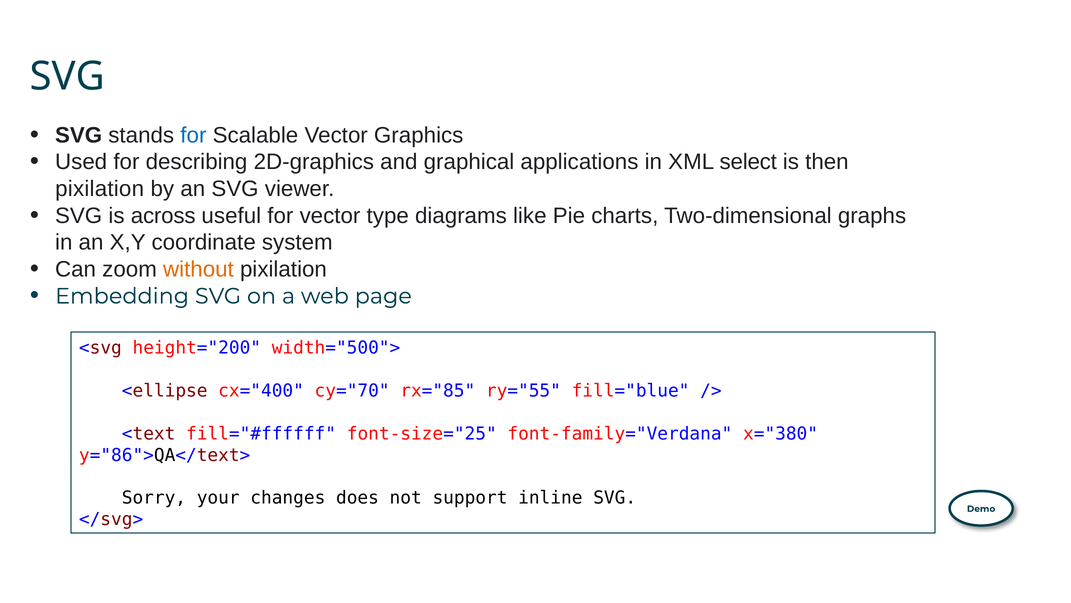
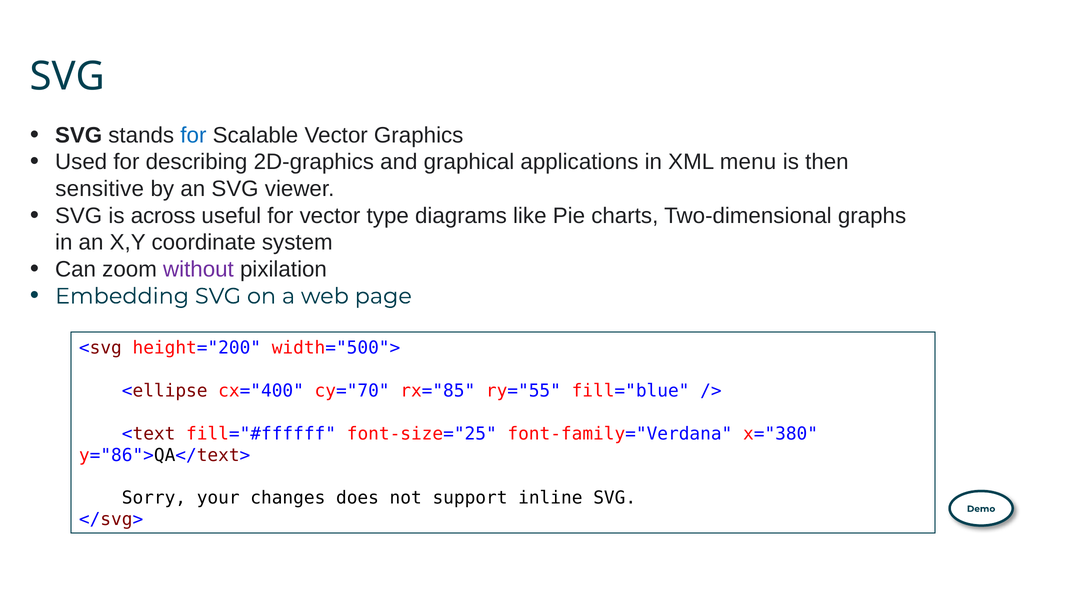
select: select -> menu (748, 162)
pixilation: pixilation -> sensitive (100, 189)
without colour: orange -> purple (198, 269)
